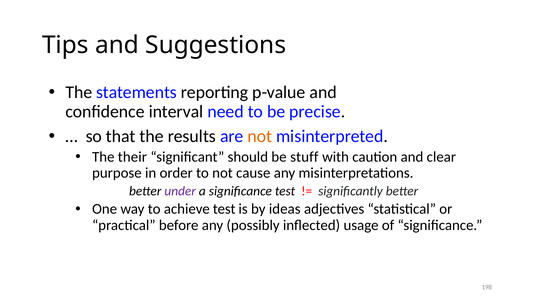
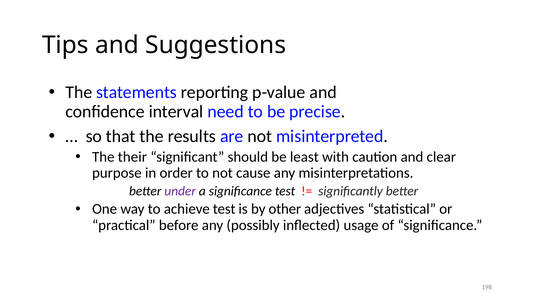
not colour: orange -> black (260, 136)
stuff: stuff -> least (304, 157)
ideas: ideas -> other (285, 209)
